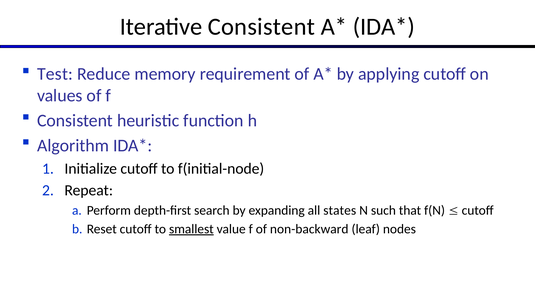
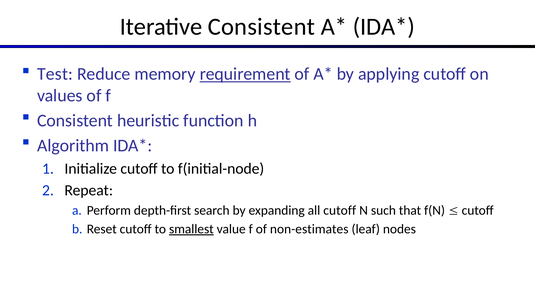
requirement underline: none -> present (245, 74)
all states: states -> cutoff (340, 210)
non-backward: non-backward -> non-estimates (309, 229)
